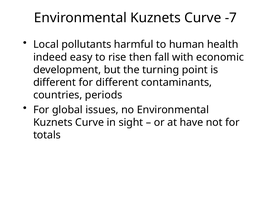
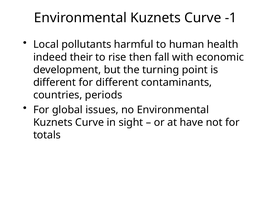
-7: -7 -> -1 (231, 18)
easy: easy -> their (81, 57)
